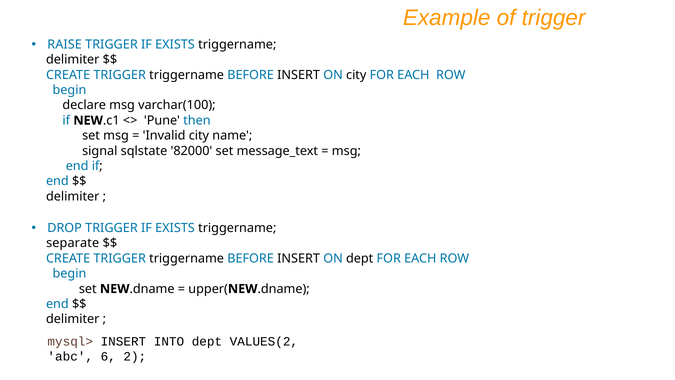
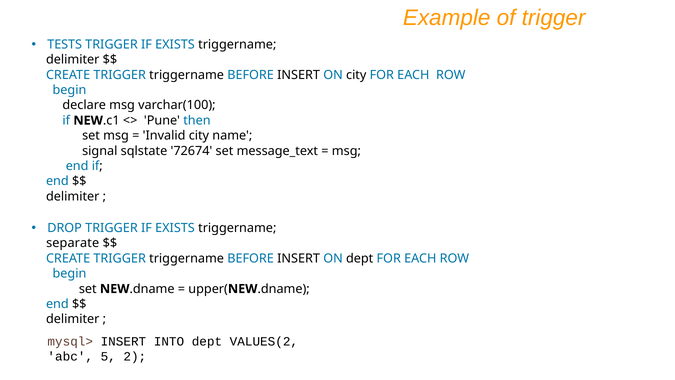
RAISE: RAISE -> TESTS (65, 44)
82000: 82000 -> 72674 (191, 151)
6: 6 -> 5 (108, 356)
